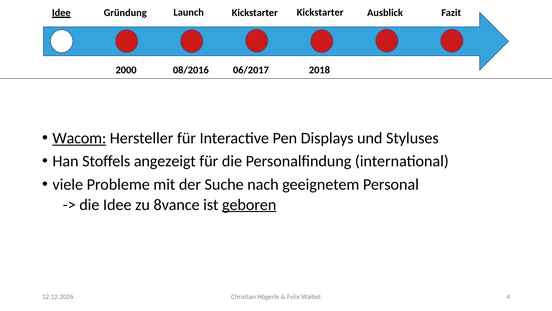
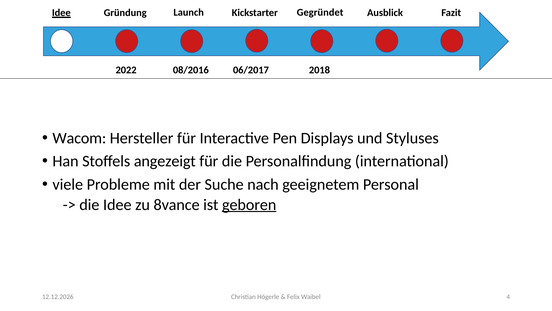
Kickstarter: Kickstarter -> Gegründet (320, 12)
2000: 2000 -> 2022 (126, 70)
Wacom underline: present -> none (79, 138)
